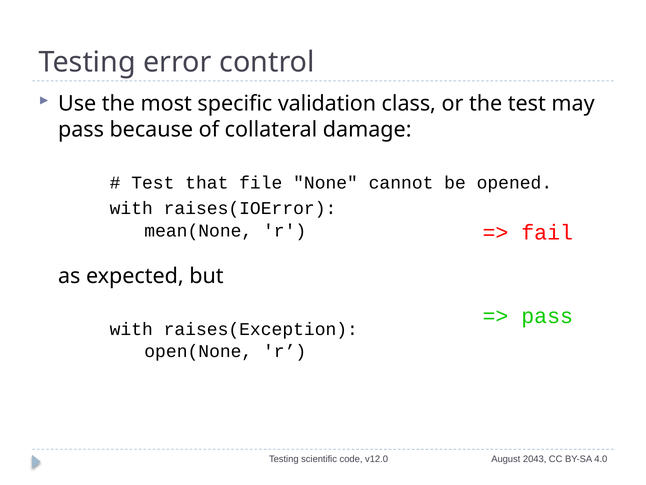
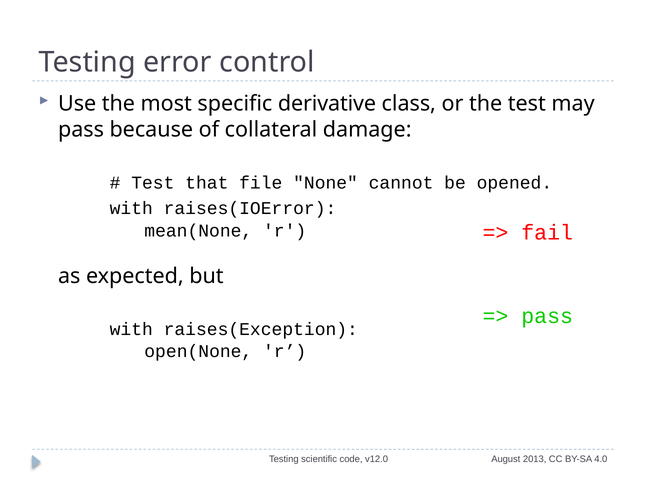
validation: validation -> derivative (327, 104)
2043: 2043 -> 2013 (535, 459)
